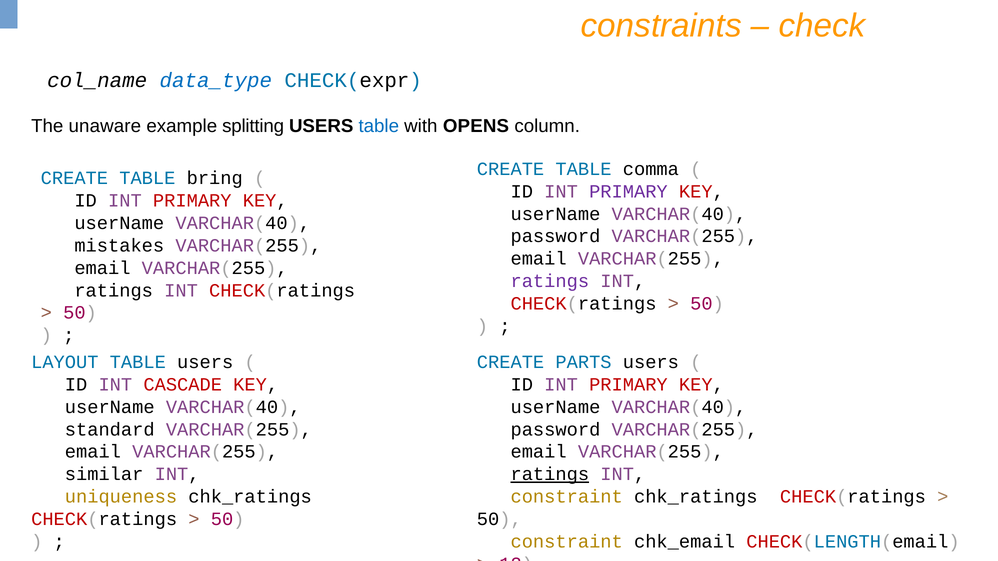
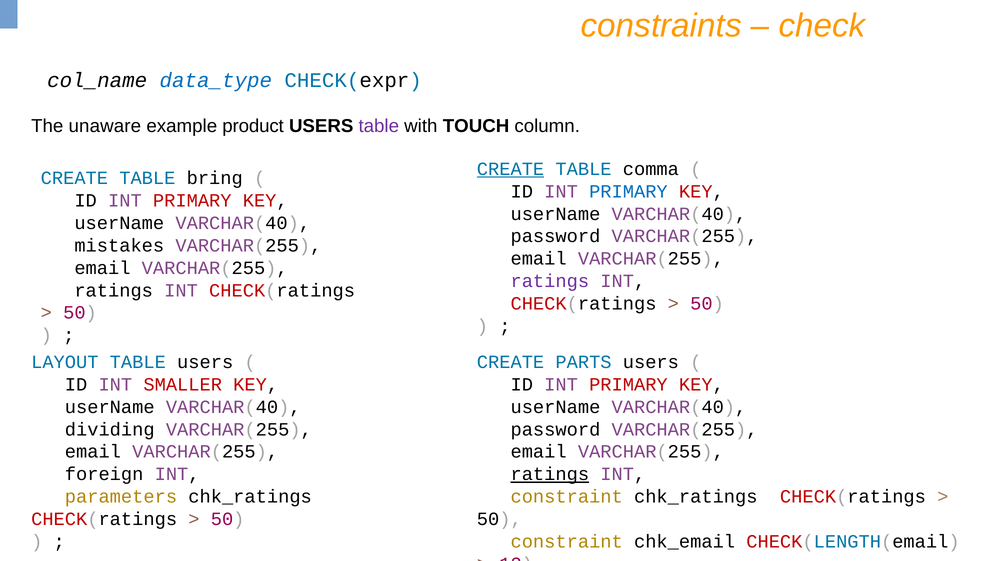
splitting: splitting -> product (253, 126)
table colour: blue -> purple (379, 126)
OPENS: OPENS -> TOUCH (476, 126)
CREATE underline: none -> present (511, 169)
PRIMARY colour: purple -> blue (628, 192)
CASCADE: CASCADE -> SMALLER (183, 385)
standard: standard -> dividing (110, 430)
similar: similar -> foreign (104, 475)
uniqueness: uniqueness -> parameters (121, 497)
